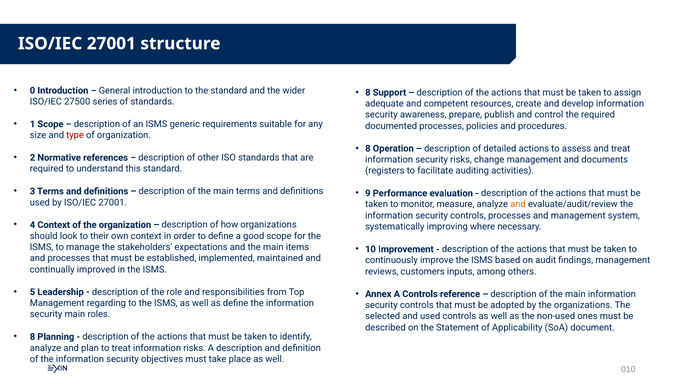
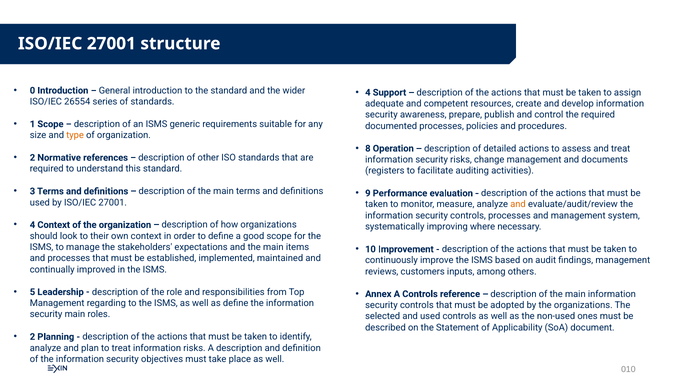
8: 8 -> 4 (368, 92)
27500: 27500 -> 26554 (77, 102)
type colour: red -> orange (75, 135)
8: 8 -> 2 (32, 337)
